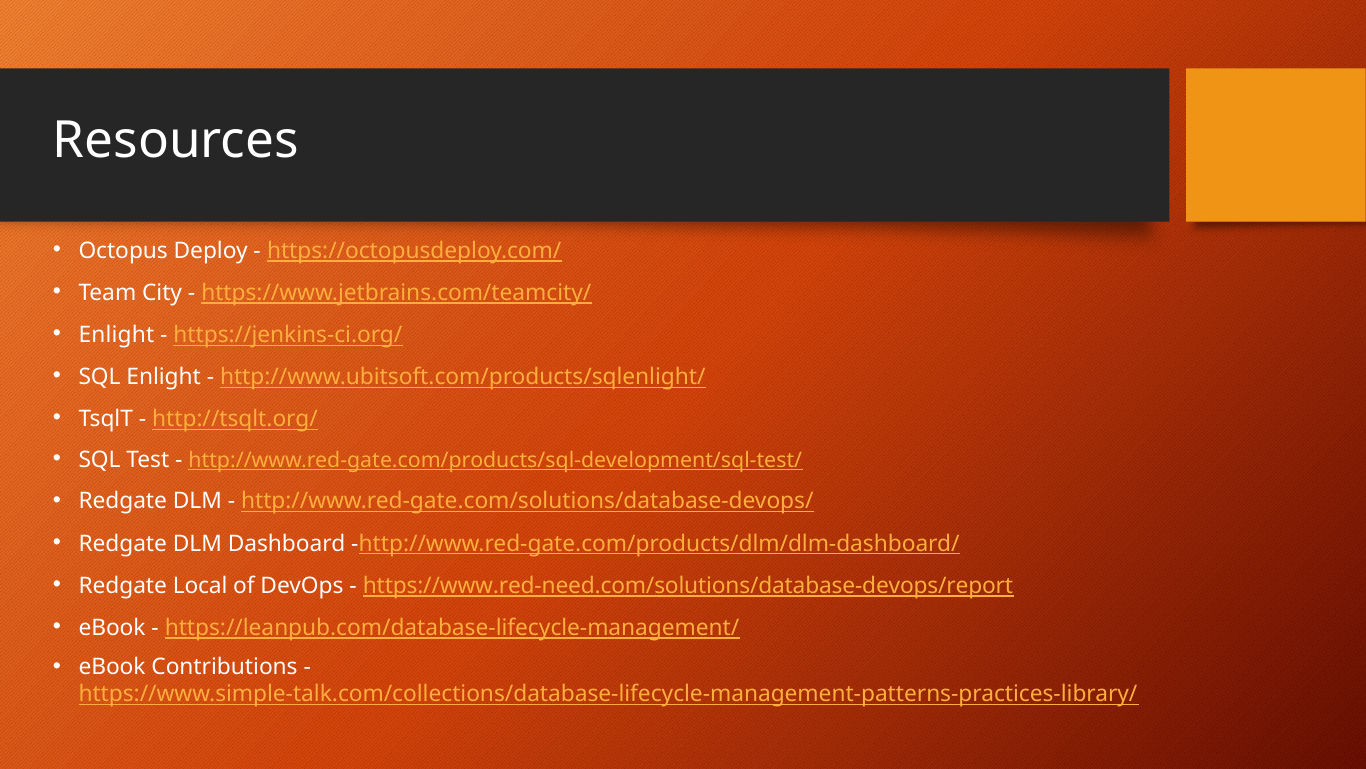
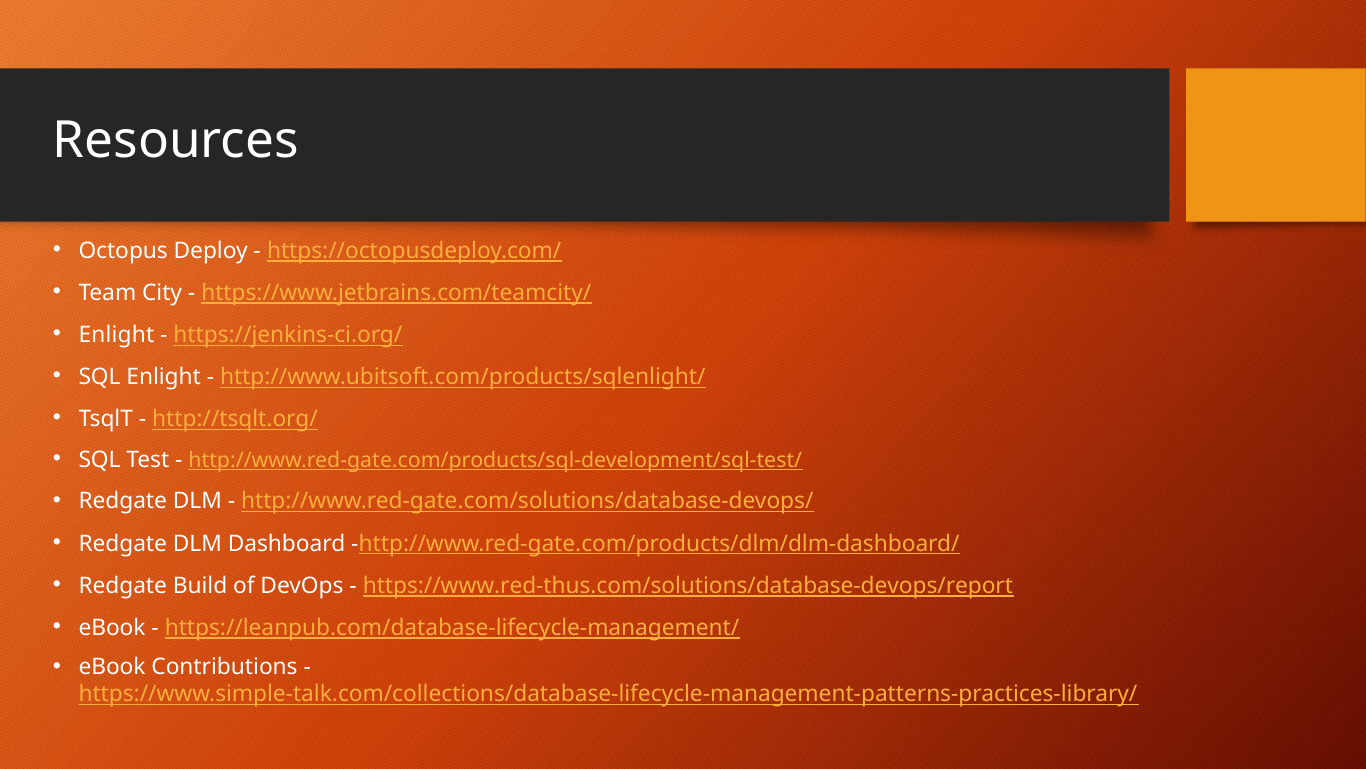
Local: Local -> Build (200, 585)
https://www.red-need.com/solutions/database-devops/report: https://www.red-need.com/solutions/database-devops/report -> https://www.red-thus.com/solutions/database-devops/report (688, 585)
